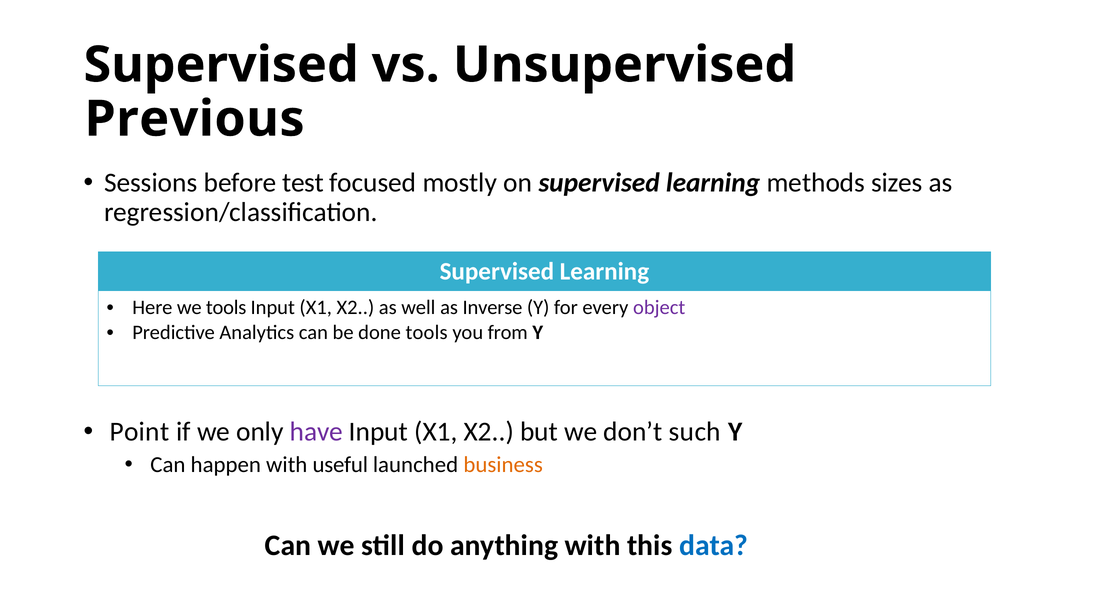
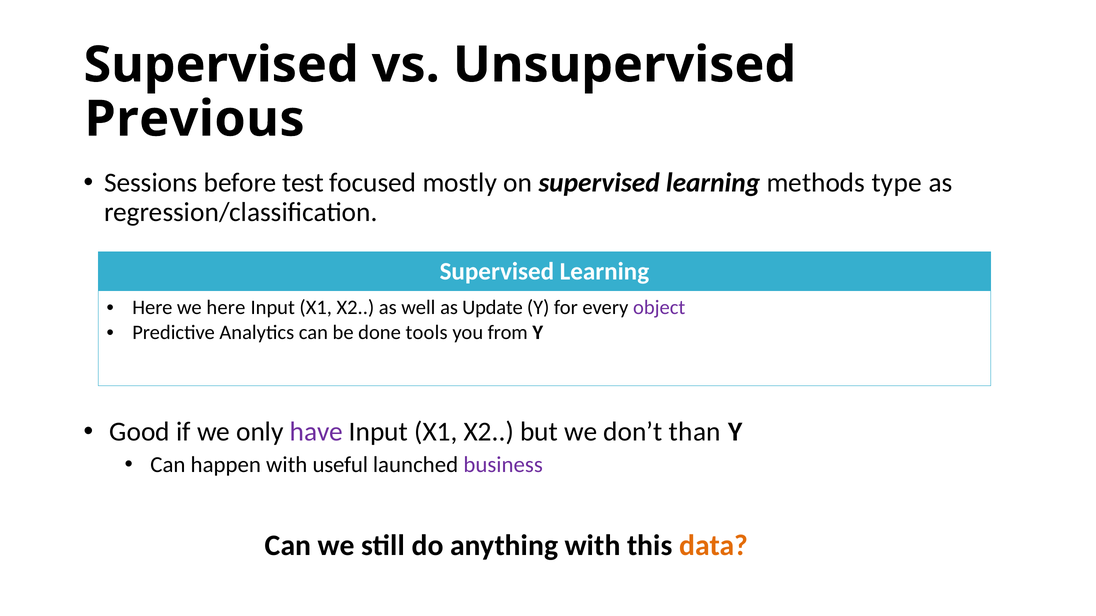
sizes: sizes -> type (897, 183)
we tools: tools -> here (226, 308)
Inverse: Inverse -> Update (493, 308)
Point: Point -> Good (140, 432)
such: such -> than (695, 432)
business colour: orange -> purple (503, 465)
data colour: blue -> orange (714, 546)
